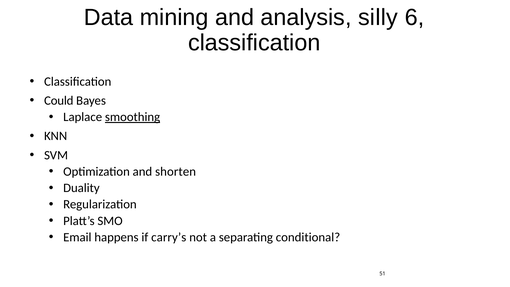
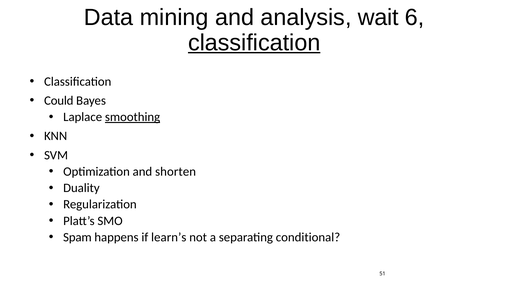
silly: silly -> wait (378, 17)
classification underline: none -> present (254, 43)
Email: Email -> Spam (77, 237)
carry’s: carry’s -> learn’s (169, 237)
